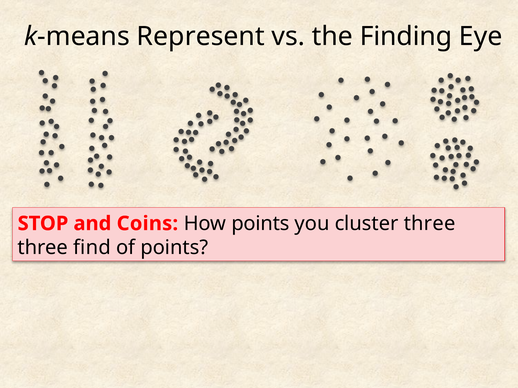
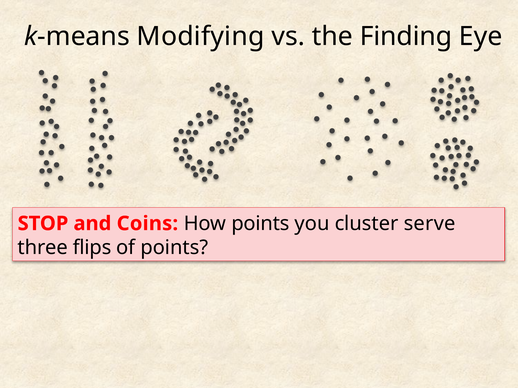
Represent: Represent -> Modifying (201, 36)
cluster three: three -> serve (430, 224)
find: find -> flips (92, 248)
